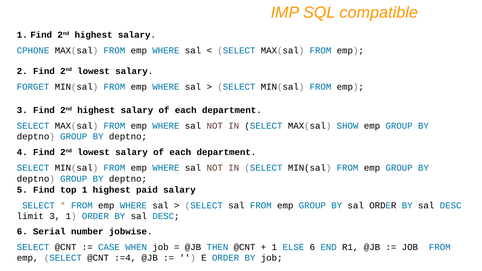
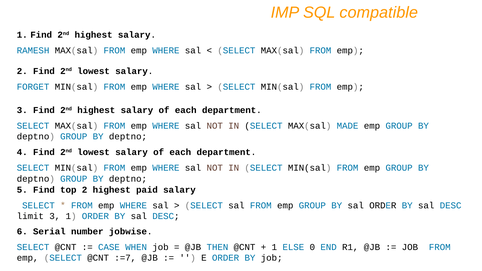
CPHONE: CPHONE -> RAMESH (33, 51)
SHOW: SHOW -> MADE (348, 126)
top 1: 1 -> 2 (85, 190)
ELSE 6: 6 -> 0 (312, 247)
:=4: :=4 -> :=7 (125, 258)
